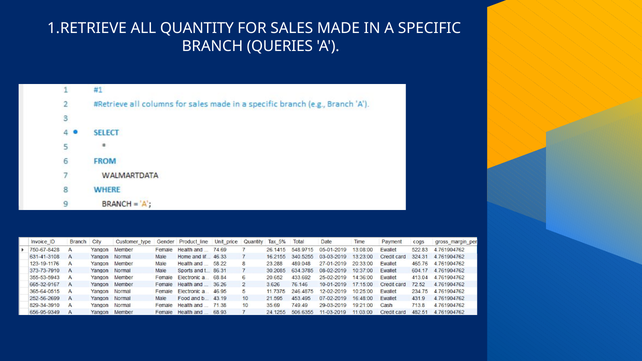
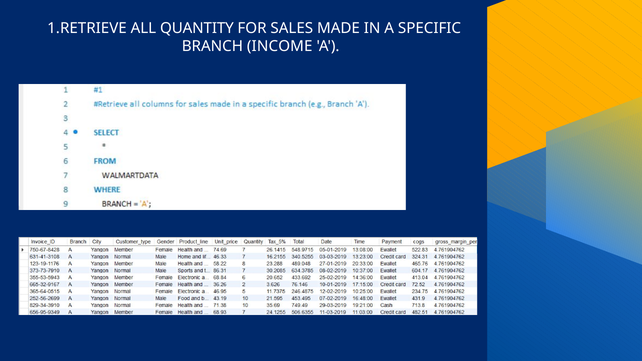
QUERIES: QUERIES -> INCOME (280, 46)
